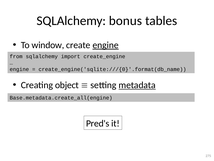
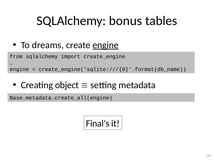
window: window -> dreams (48, 45)
metadata underline: present -> none (137, 85)
Pred's: Pred's -> Final's (98, 123)
